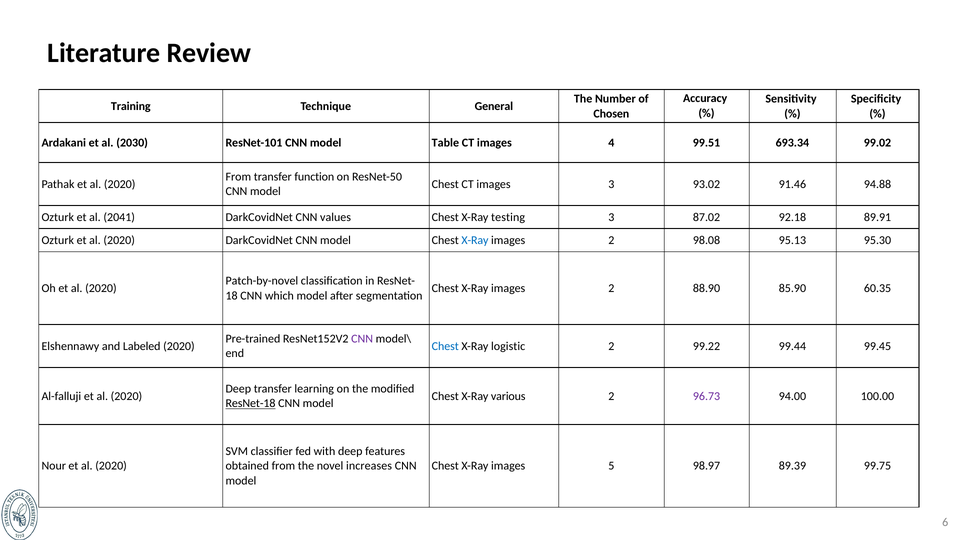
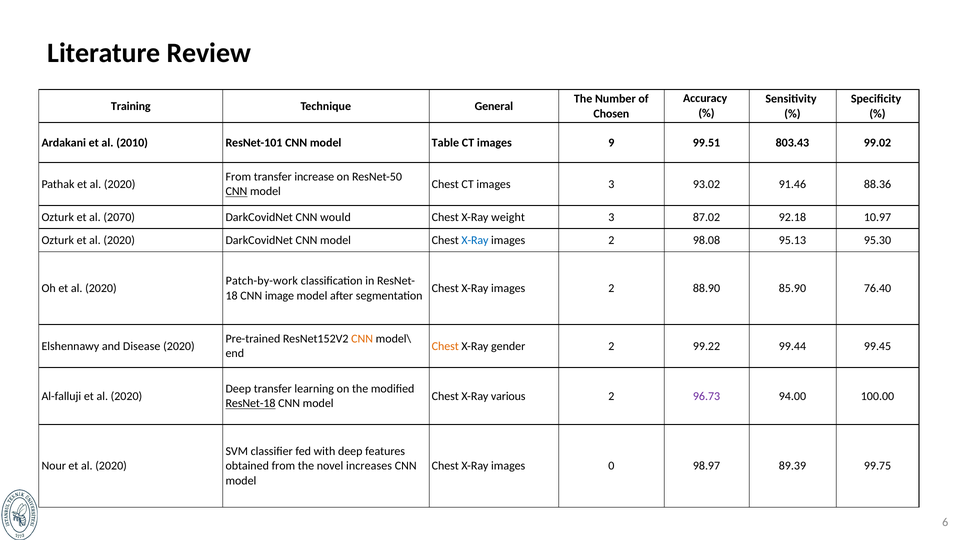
2030: 2030 -> 2010 (132, 143)
4: 4 -> 9 (611, 143)
693.34: 693.34 -> 803.43 (792, 143)
function: function -> increase (314, 177)
94.88: 94.88 -> 88.36 (878, 184)
CNN underline: none -> present (236, 191)
2041: 2041 -> 2070 (119, 217)
values: values -> would (335, 217)
testing: testing -> weight (508, 217)
89.91: 89.91 -> 10.97 (878, 217)
Patch-by-novel: Patch-by-novel -> Patch-by-work (262, 281)
60.35: 60.35 -> 76.40 (878, 288)
which: which -> image (279, 295)
CNN colour: purple -> orange (362, 338)
Labeled: Labeled -> Disease (142, 346)
Chest colour: blue -> orange (445, 346)
logistic: logistic -> gender (508, 346)
5: 5 -> 0 (611, 466)
